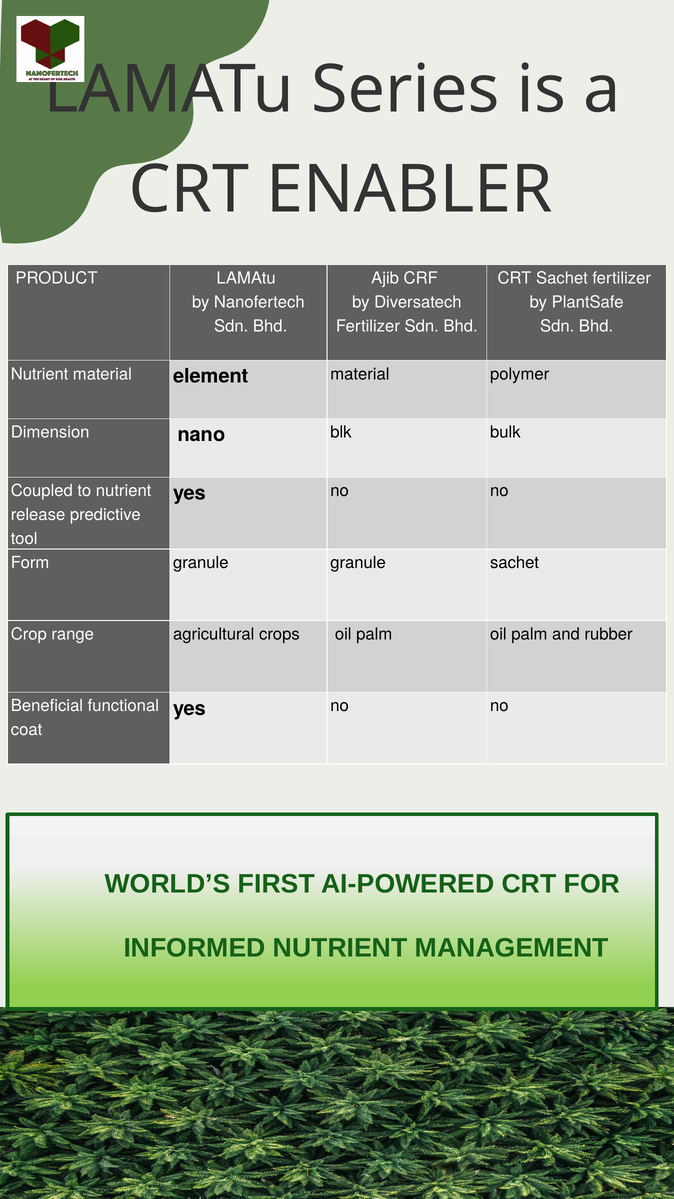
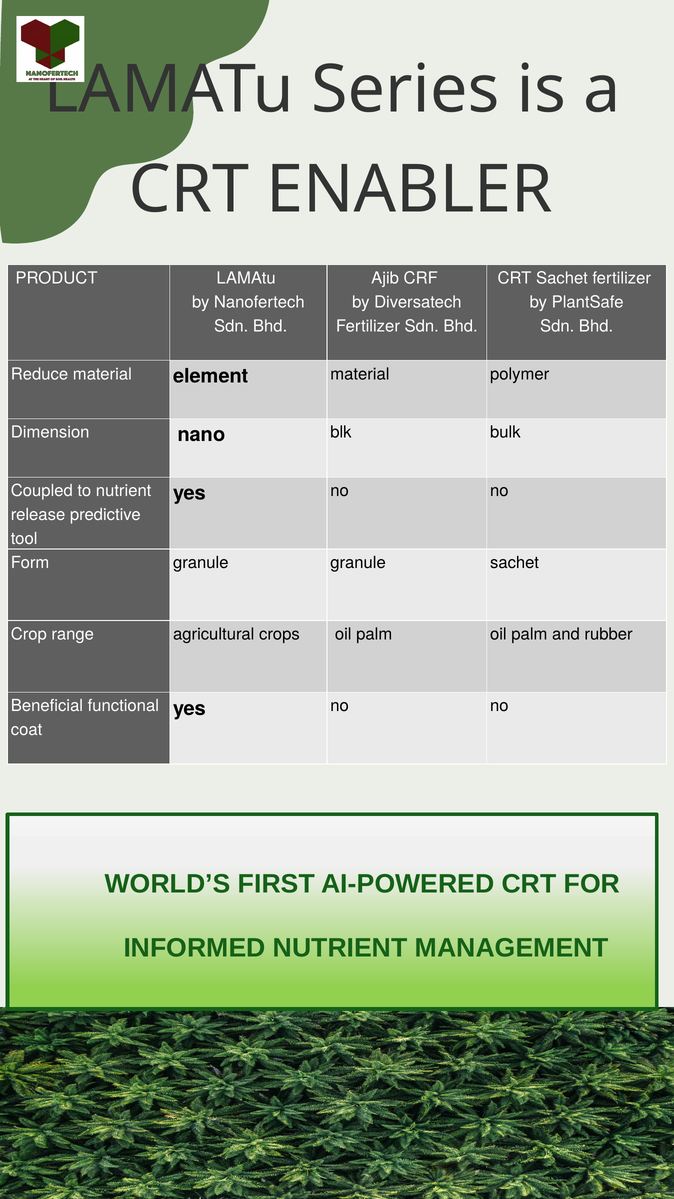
Nutrient: Nutrient -> Reduce (40, 374)
